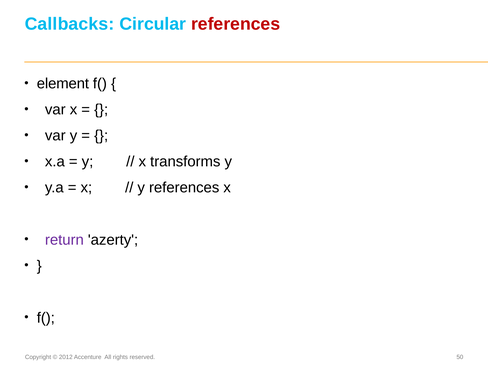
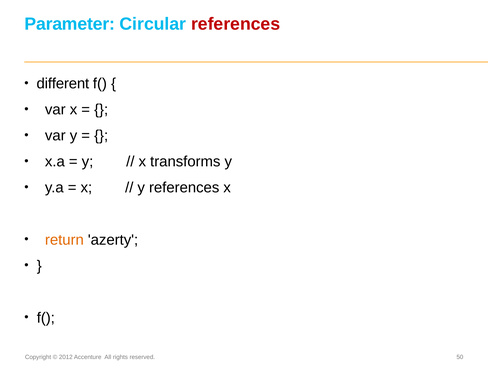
Callbacks: Callbacks -> Parameter (70, 24)
element: element -> different (63, 84)
return colour: purple -> orange (64, 240)
